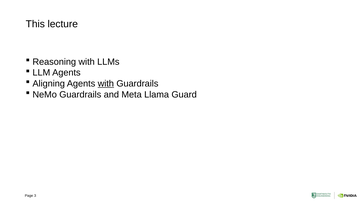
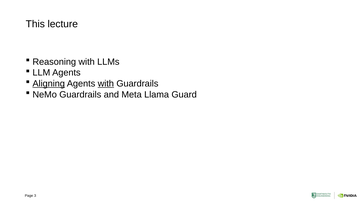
Aligning underline: none -> present (49, 84)
